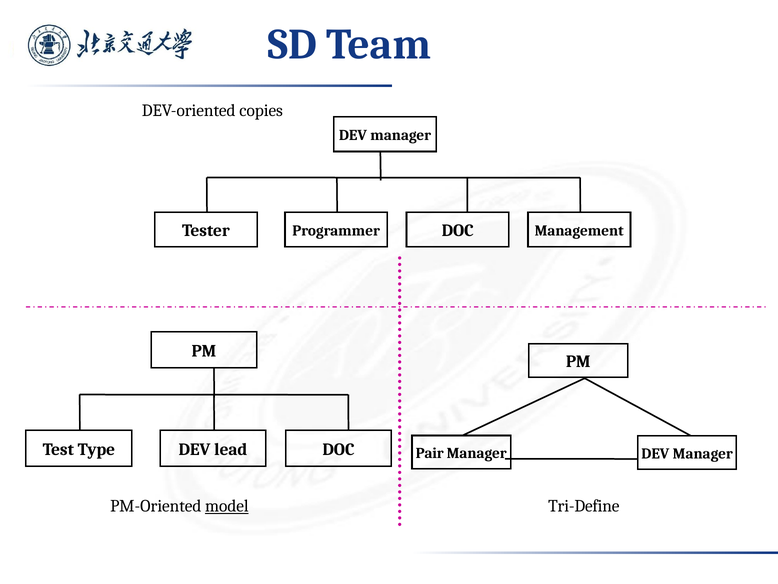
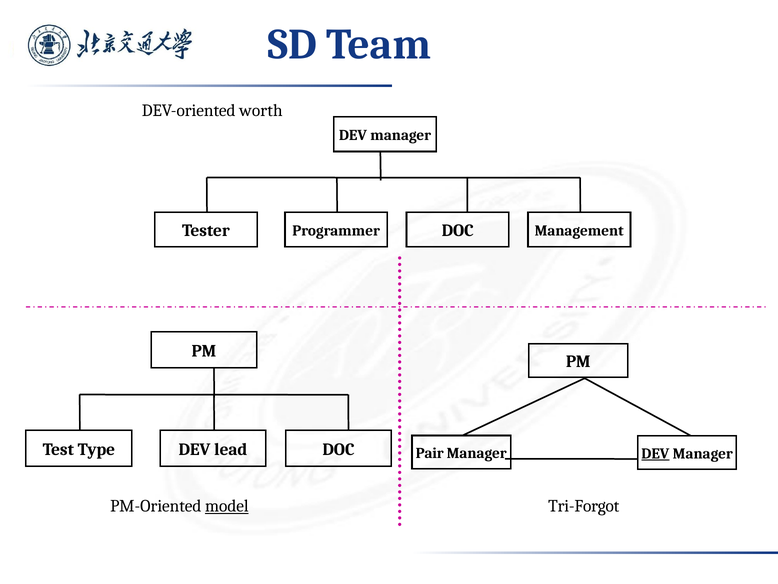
copies: copies -> worth (261, 111)
DEV underline: none -> present (655, 453)
Tri-Define: Tri-Define -> Tri-Forgot (584, 506)
